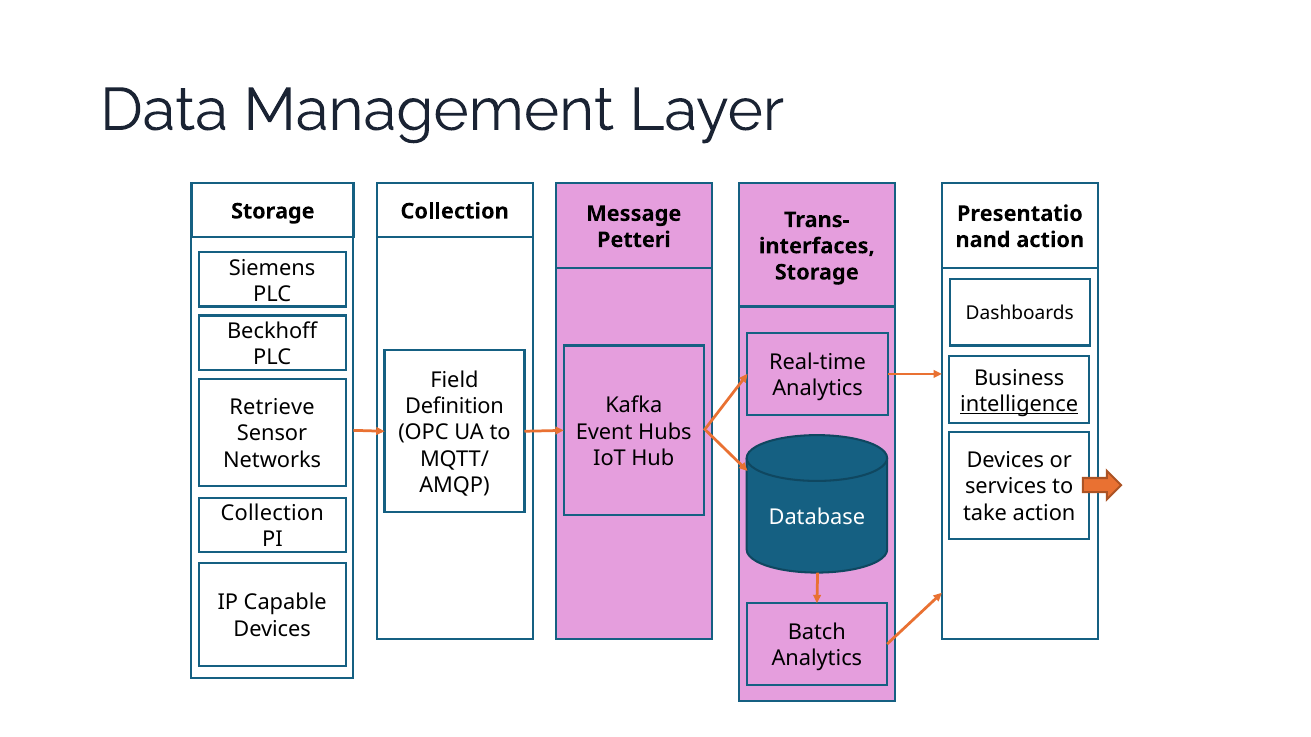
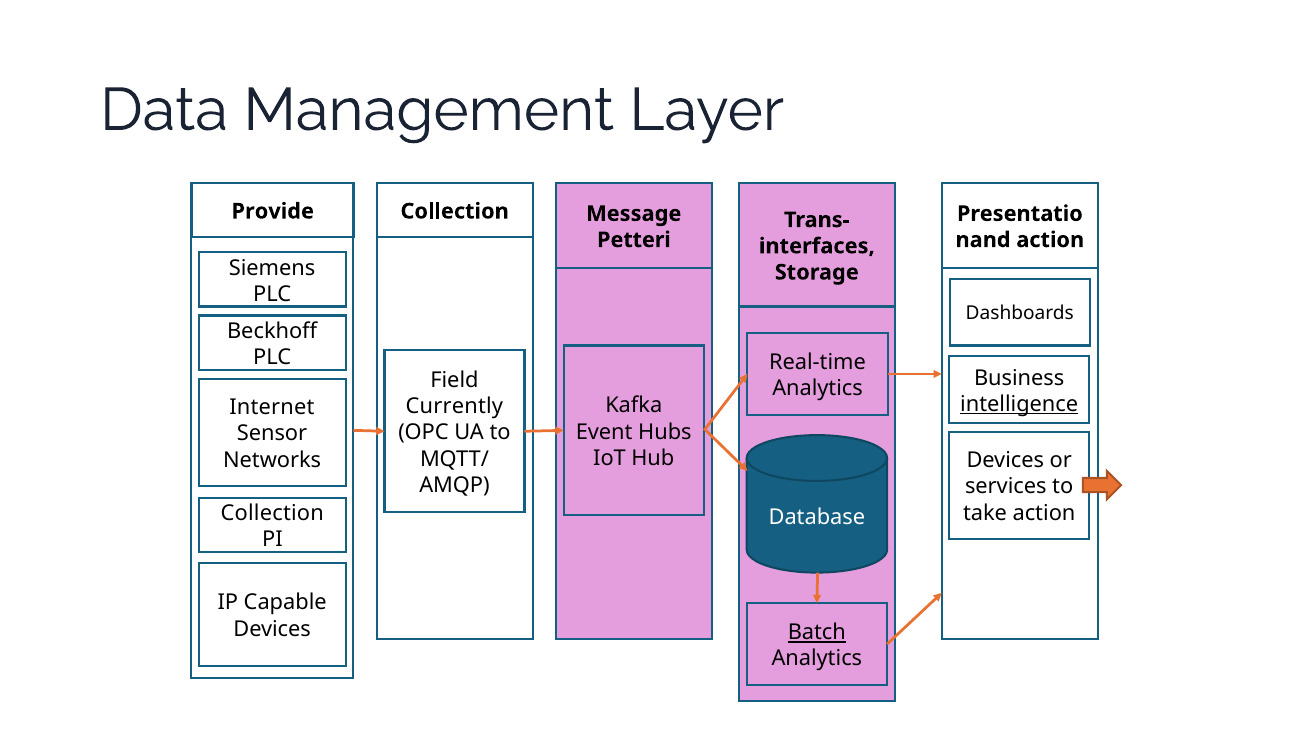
Storage: Storage -> Provide (273, 211)
Definition: Definition -> Currently (454, 407)
Retrieve: Retrieve -> Internet (272, 408)
Batch underline: none -> present (817, 633)
